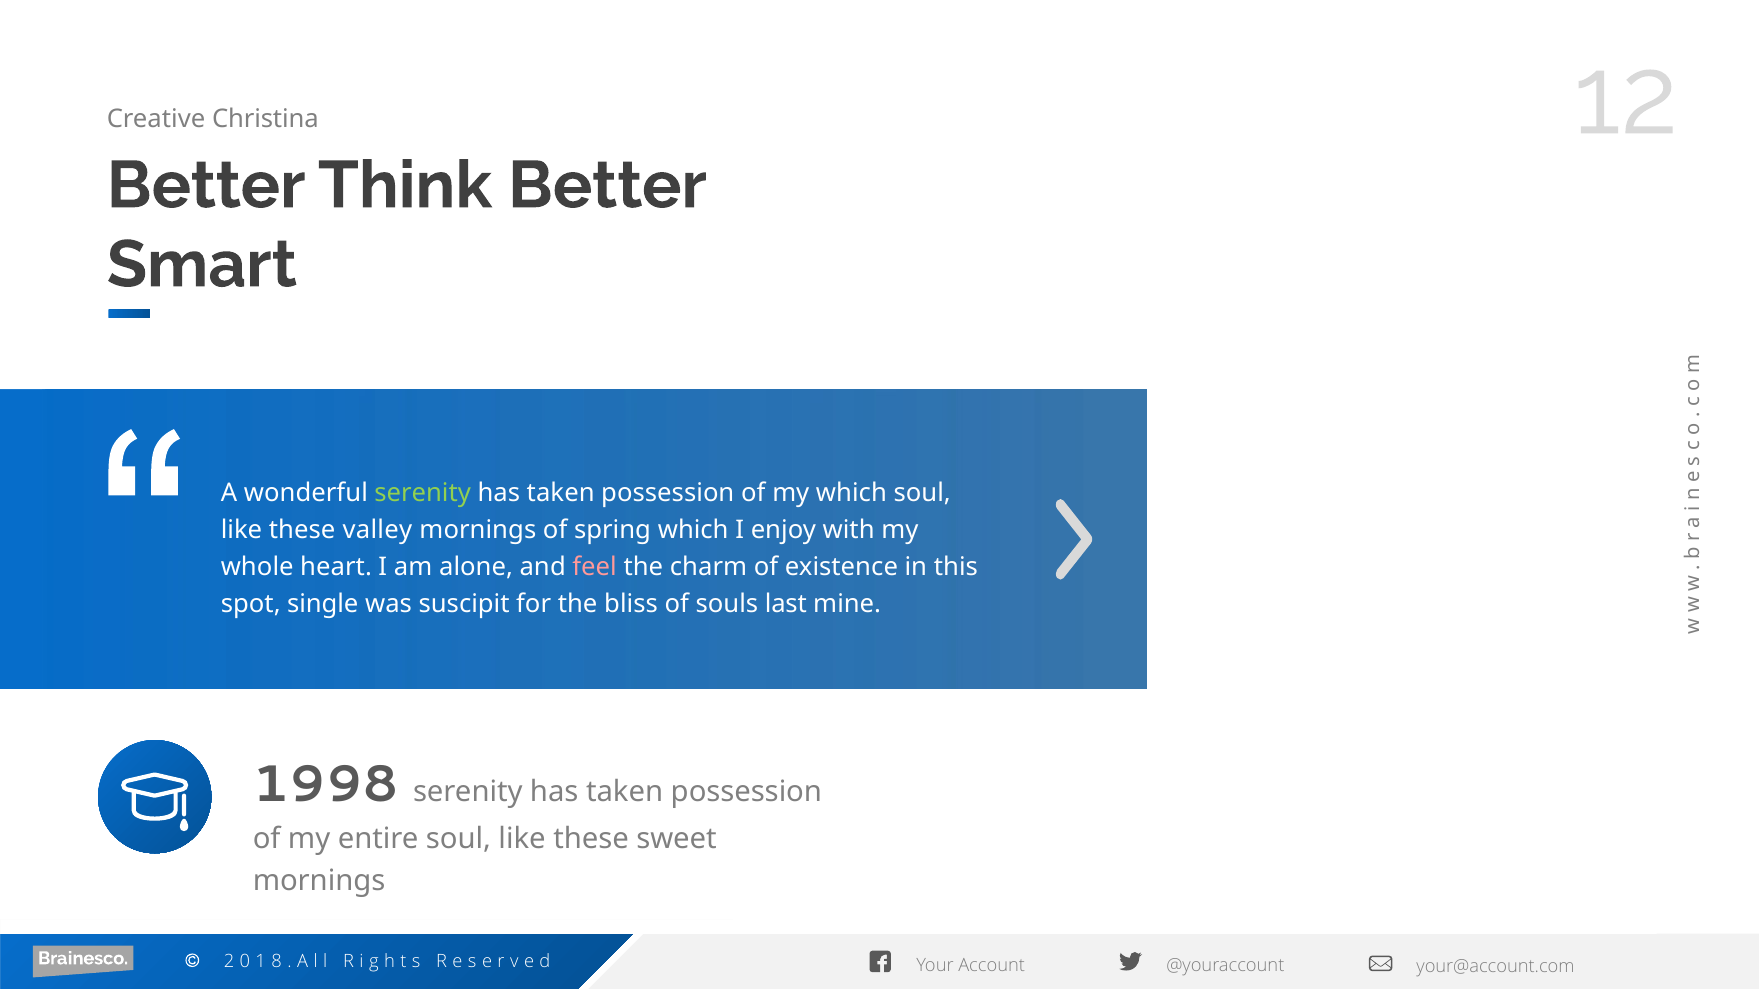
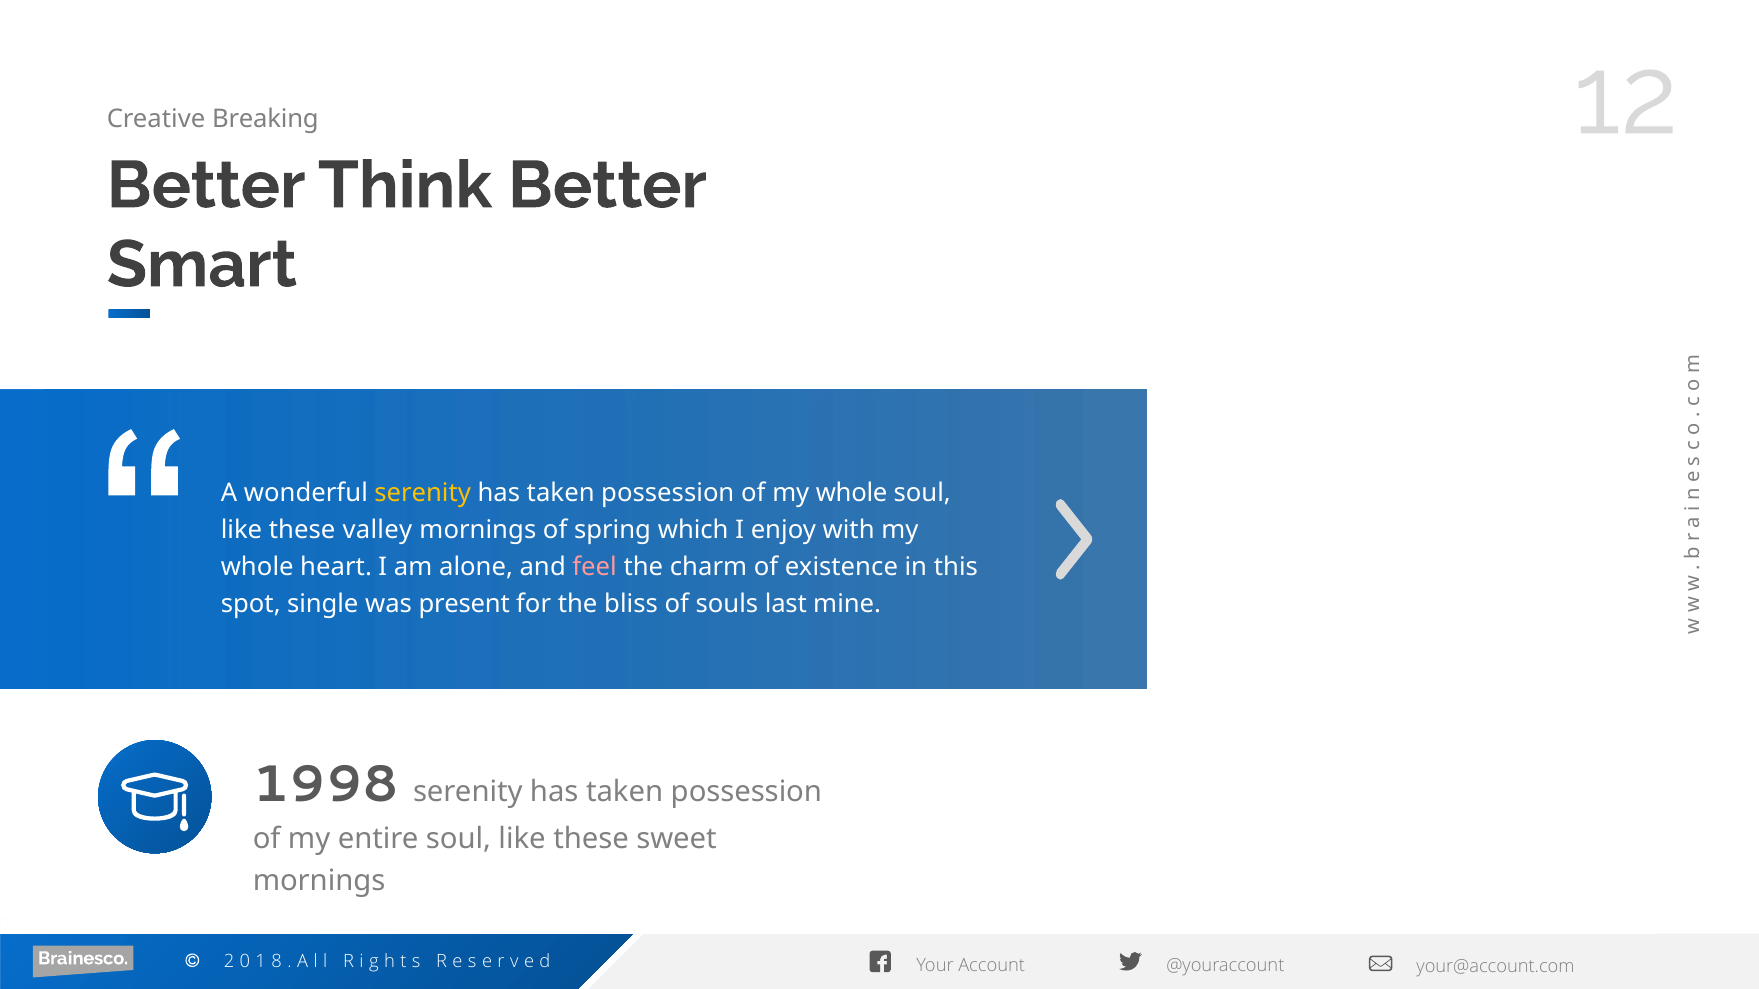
Christina: Christina -> Breaking (265, 119)
serenity colour: light green -> yellow (423, 494)
of my which: which -> whole (852, 494)
suscipit: suscipit -> present (464, 604)
